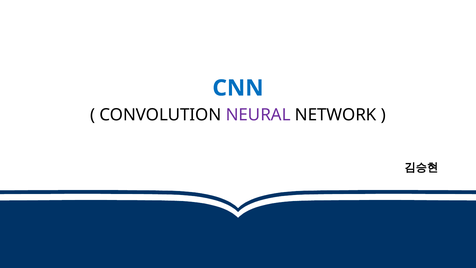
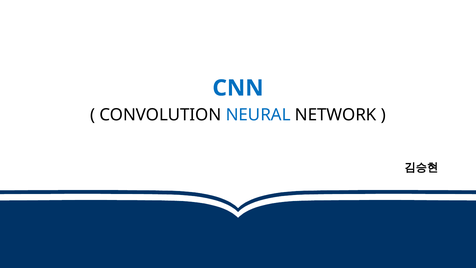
NEURAL colour: purple -> blue (258, 115)
